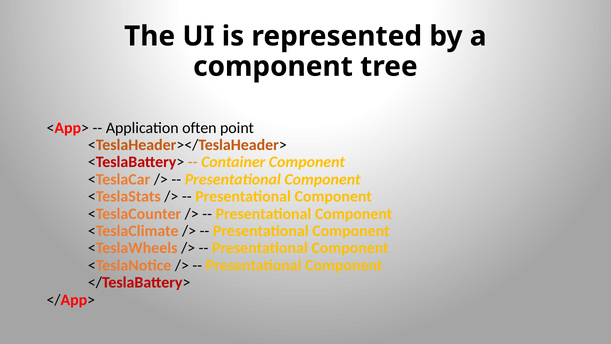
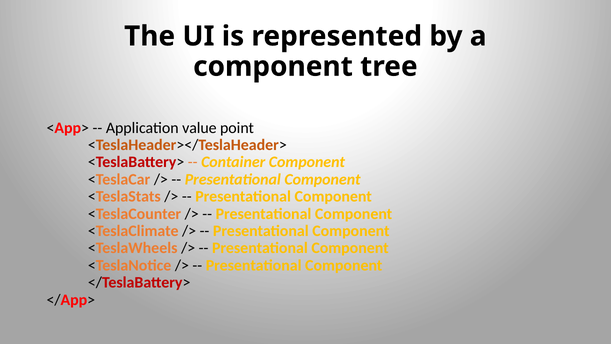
often: often -> value (199, 128)
